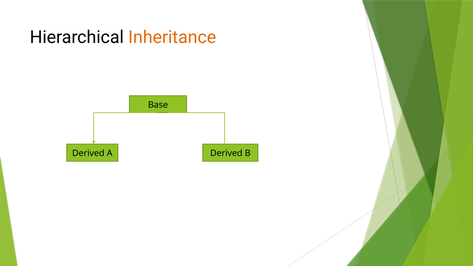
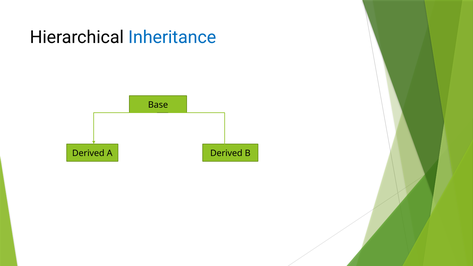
Inheritance colour: orange -> blue (172, 37)
